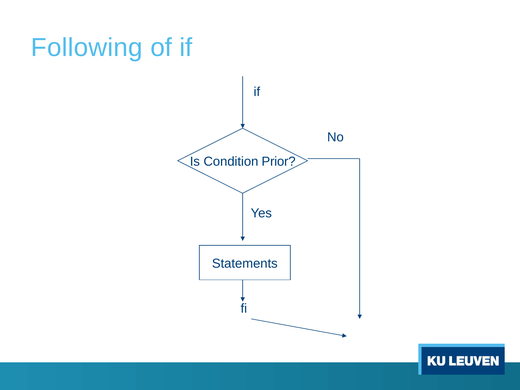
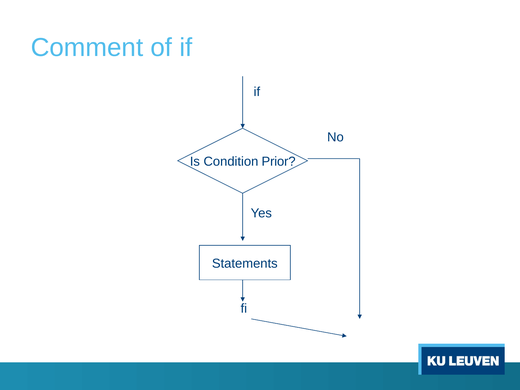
Following: Following -> Comment (87, 48)
